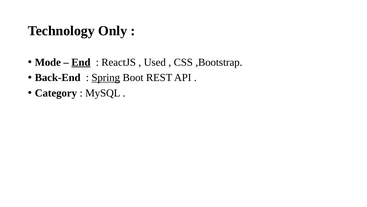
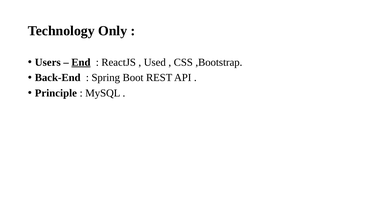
Mode: Mode -> Users (48, 62)
Spring underline: present -> none (106, 77)
Category: Category -> Principle (56, 93)
